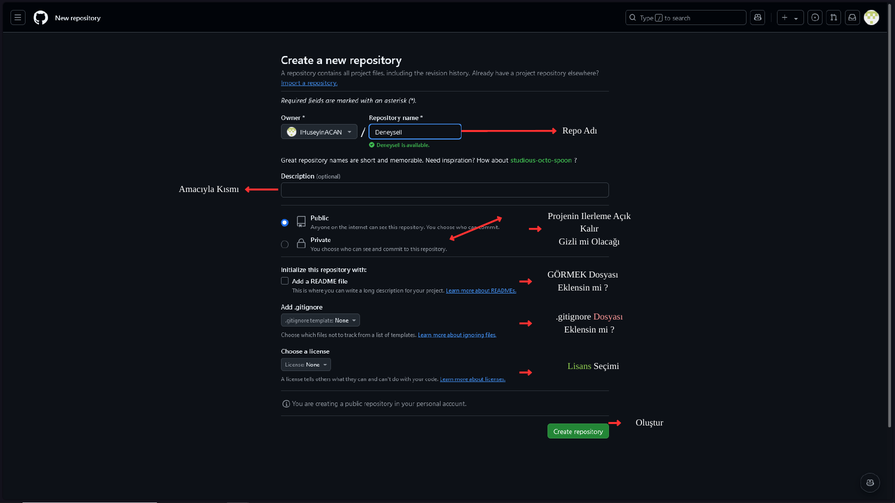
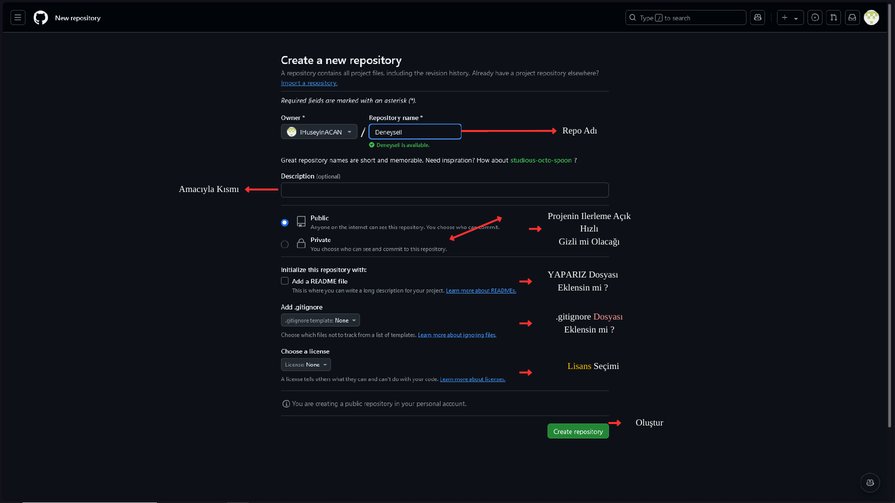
Kalır: Kalır -> Hızlı (589, 229)
GÖRMEK: GÖRMEK -> YAPARIZ (567, 275)
Lisans colour: light green -> yellow (580, 366)
